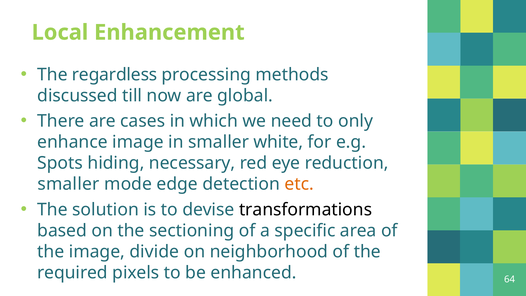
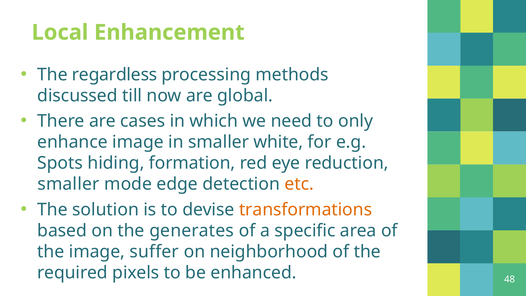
necessary: necessary -> formation (192, 163)
transformations colour: black -> orange (306, 210)
sectioning: sectioning -> generates (192, 231)
divide: divide -> suffer (154, 252)
64: 64 -> 48 (510, 279)
